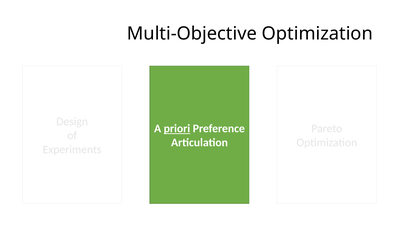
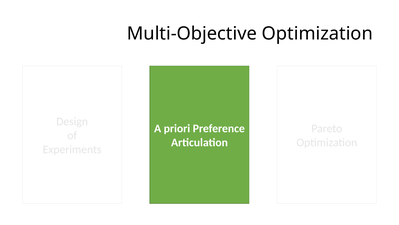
priori underline: present -> none (177, 128)
